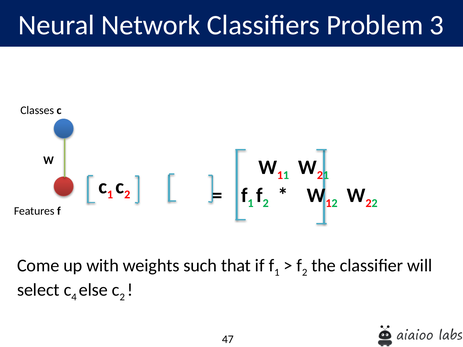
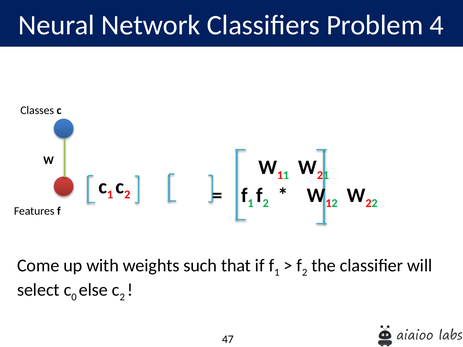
3: 3 -> 4 (437, 25)
4: 4 -> 0 (74, 297)
